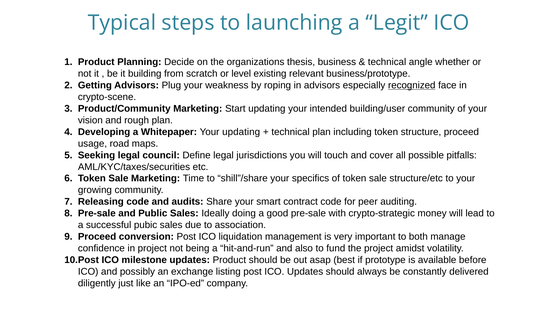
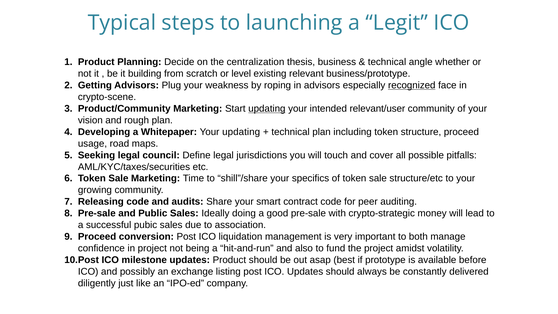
organizations: organizations -> centralization (255, 62)
updating underline: none -> present (267, 109)
building/user: building/user -> relevant/user (377, 109)
